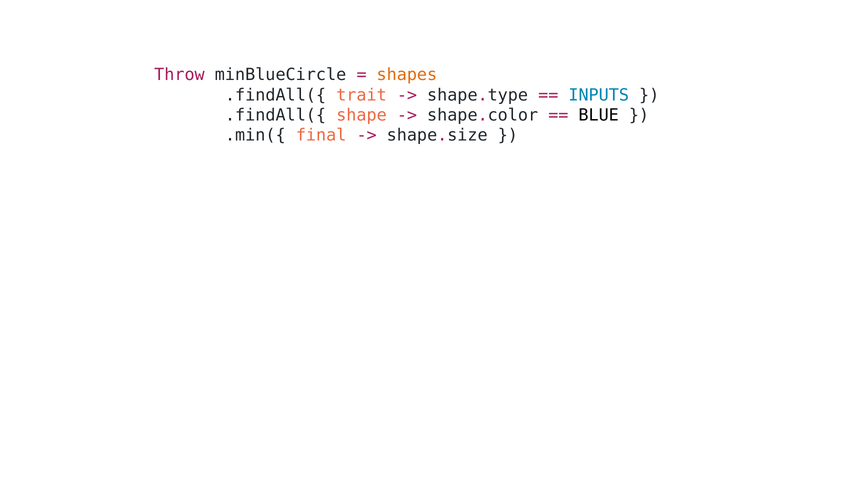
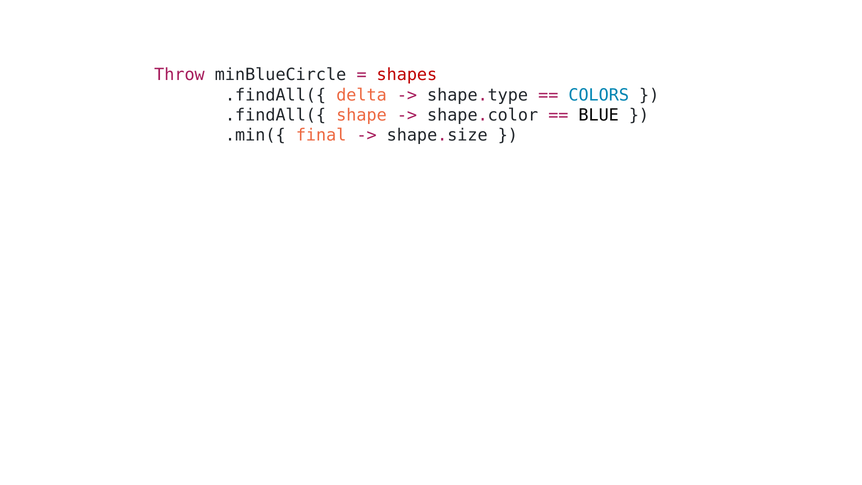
shapes colour: orange -> red (407, 75)
trait: trait -> delta (362, 95)
INPUTS: INPUTS -> COLORS (599, 95)
